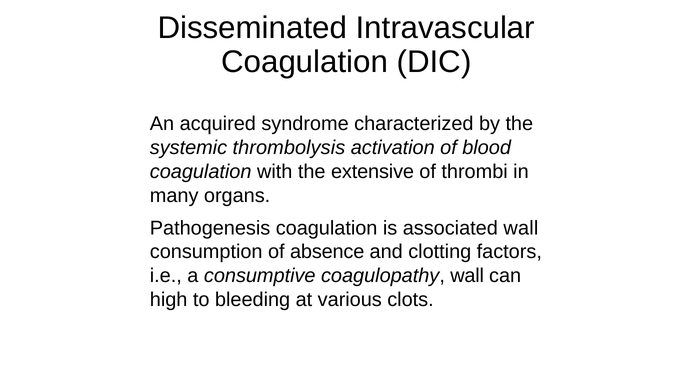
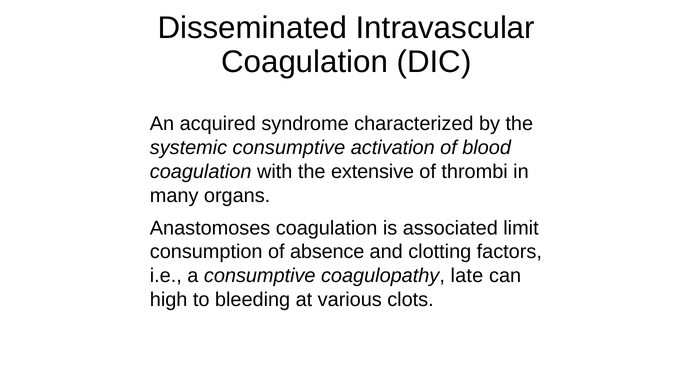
systemic thrombolysis: thrombolysis -> consumptive (289, 148)
Pathogenesis: Pathogenesis -> Anastomoses (210, 228)
associated wall: wall -> limit (521, 228)
coagulopathy wall: wall -> late (467, 276)
